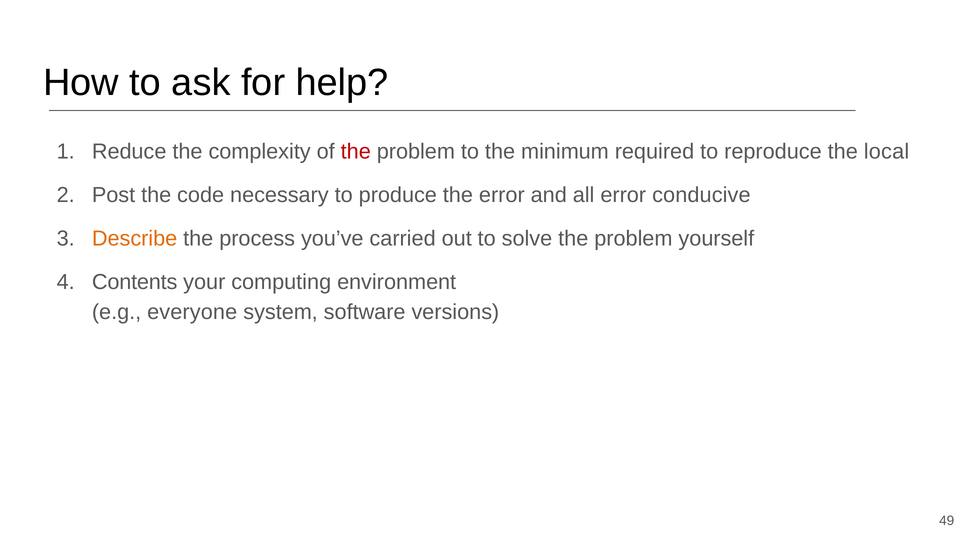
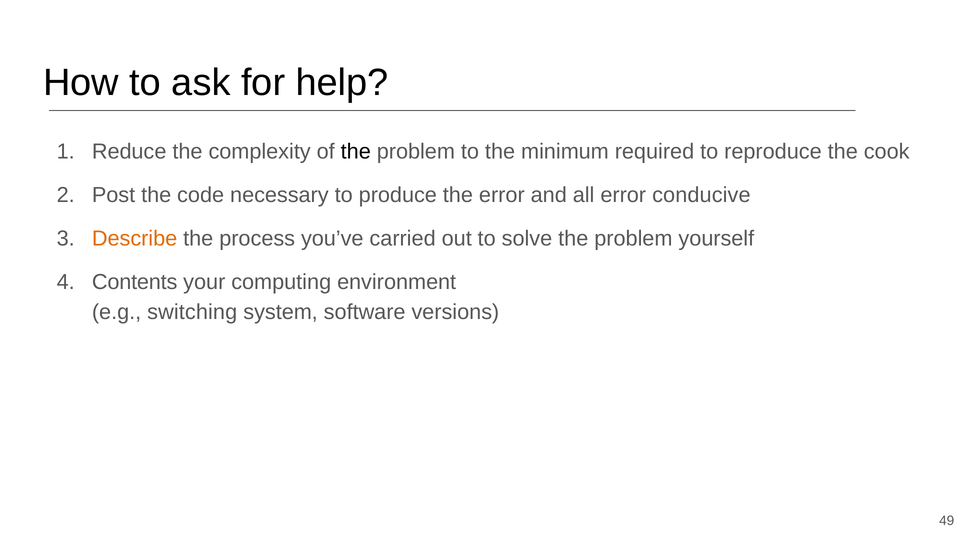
the colour: red -> black (356, 151)
local: local -> cook (887, 151)
everyone: everyone -> switching (192, 312)
